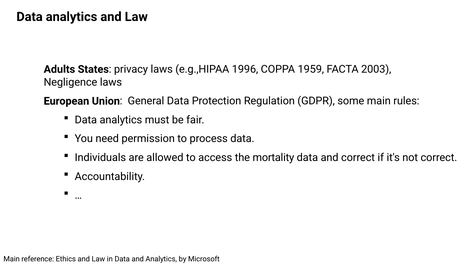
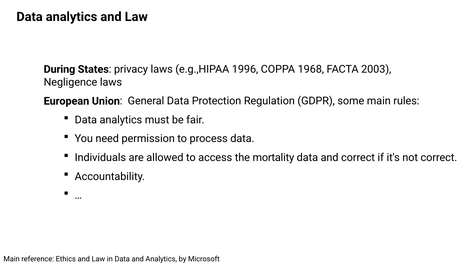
Adults: Adults -> During (59, 69)
1959: 1959 -> 1968 (311, 69)
